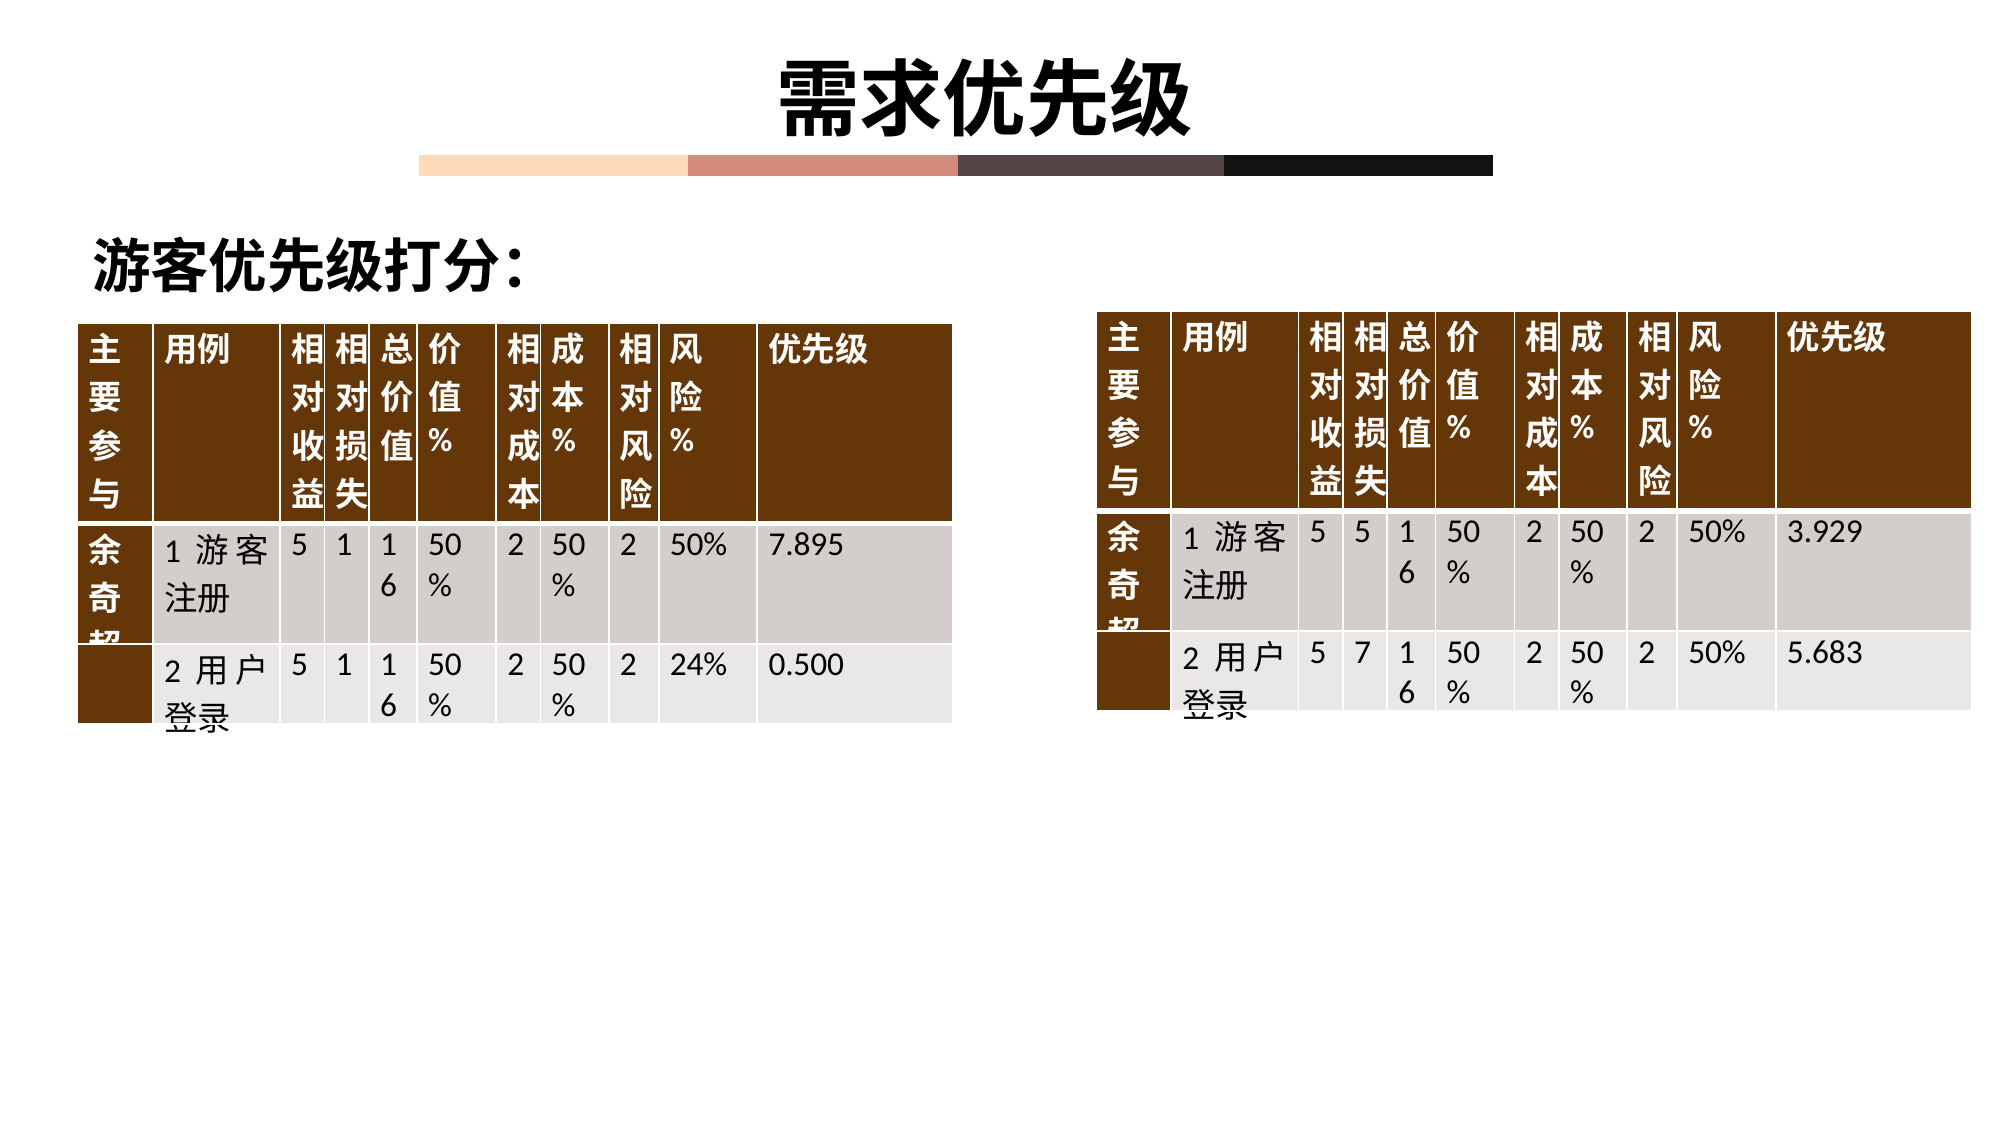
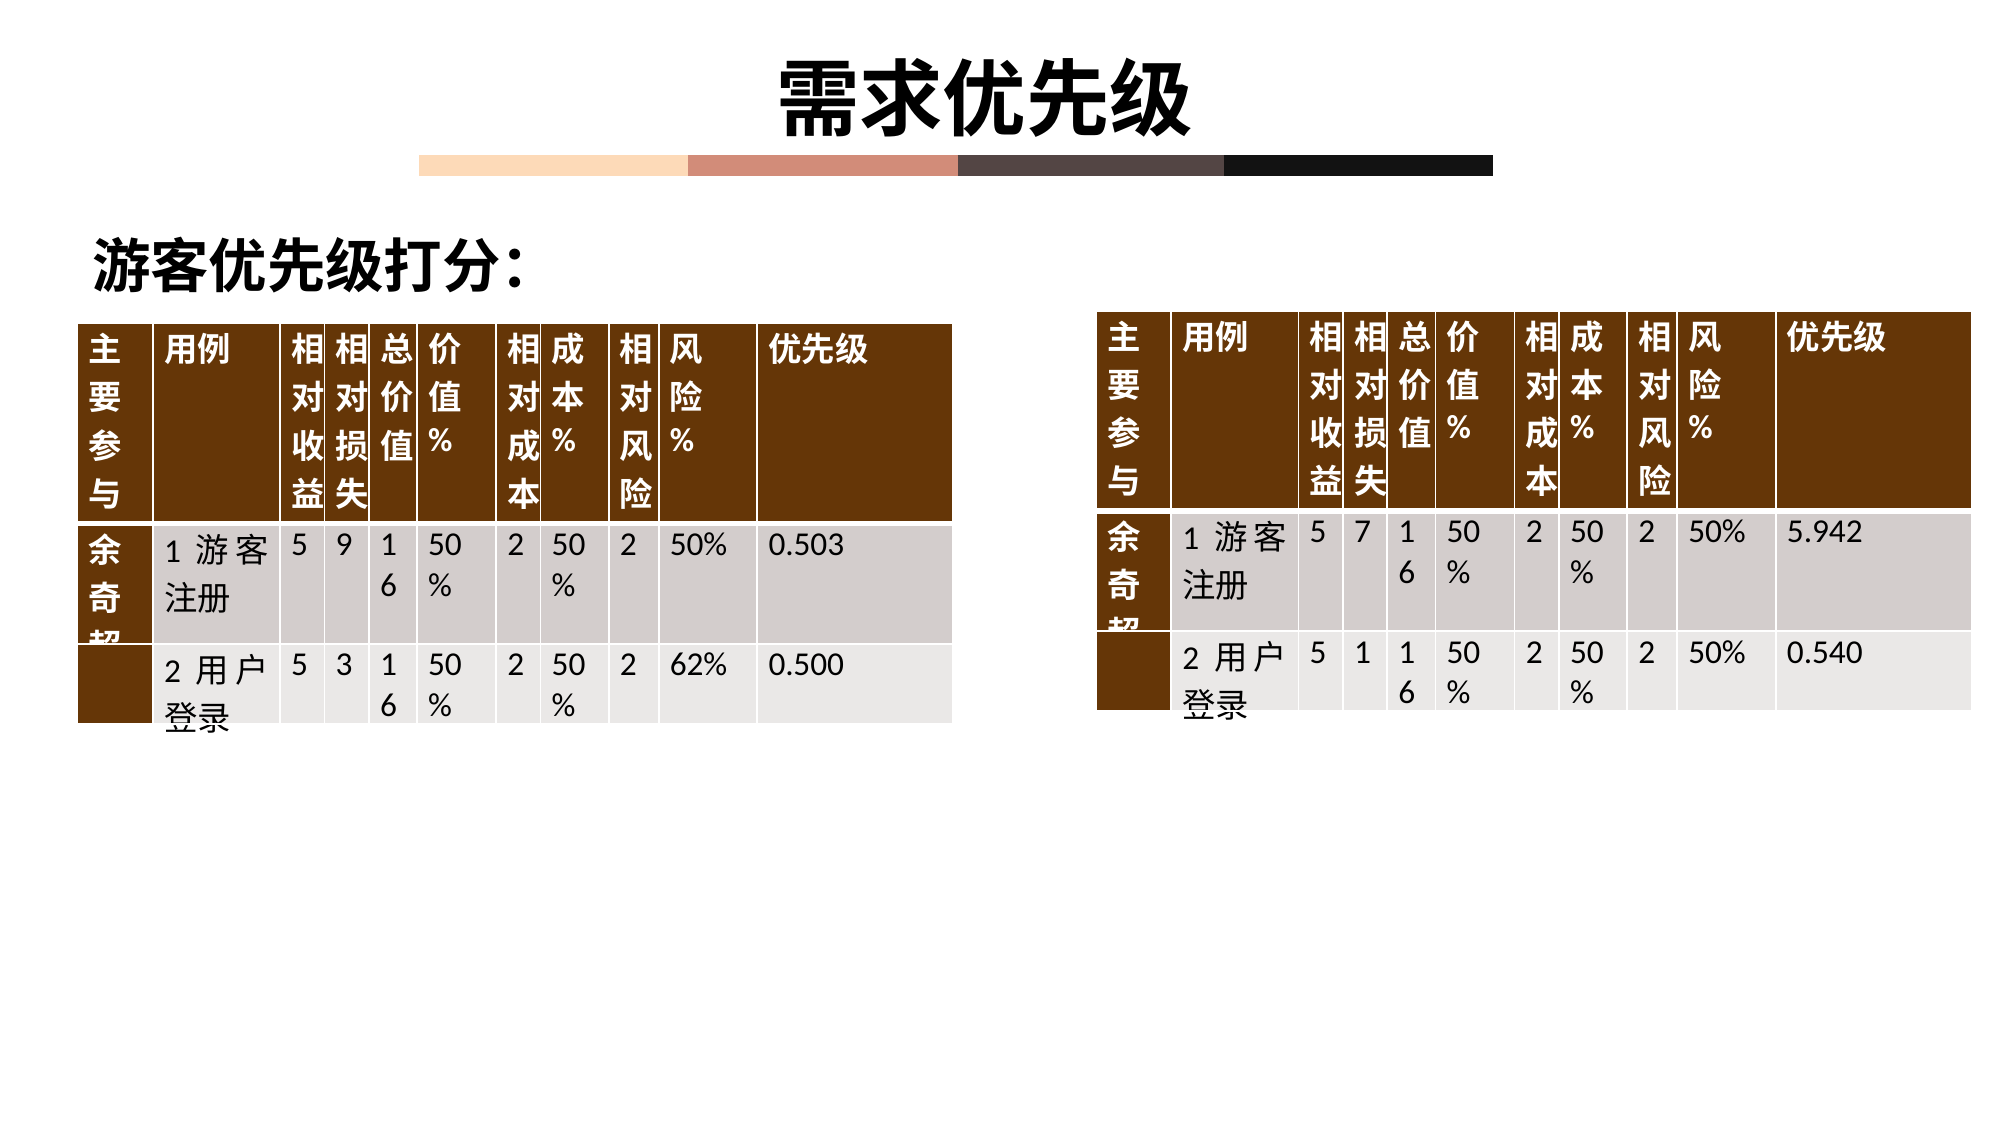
5 5: 5 -> 7 (1363, 532)
3.929: 3.929 -> 5.942 (1825, 532)
1: 1 -> 9 (344, 544)
7.895: 7.895 -> 0.503 (806, 544)
5 7: 7 -> 1 (1363, 652)
5.683: 5.683 -> 0.540 (1825, 652)
1: 1 -> 3 (344, 664)
24%: 24% -> 62% (699, 664)
